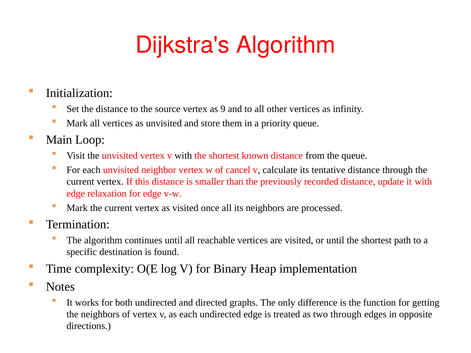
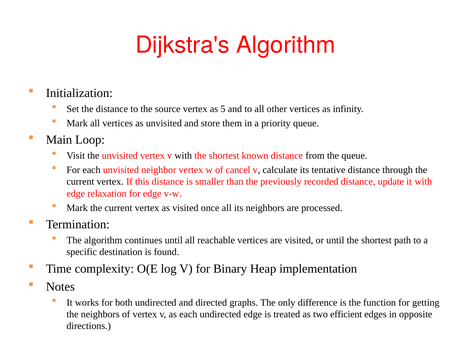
9: 9 -> 5 (223, 109)
two through: through -> efficient (346, 314)
